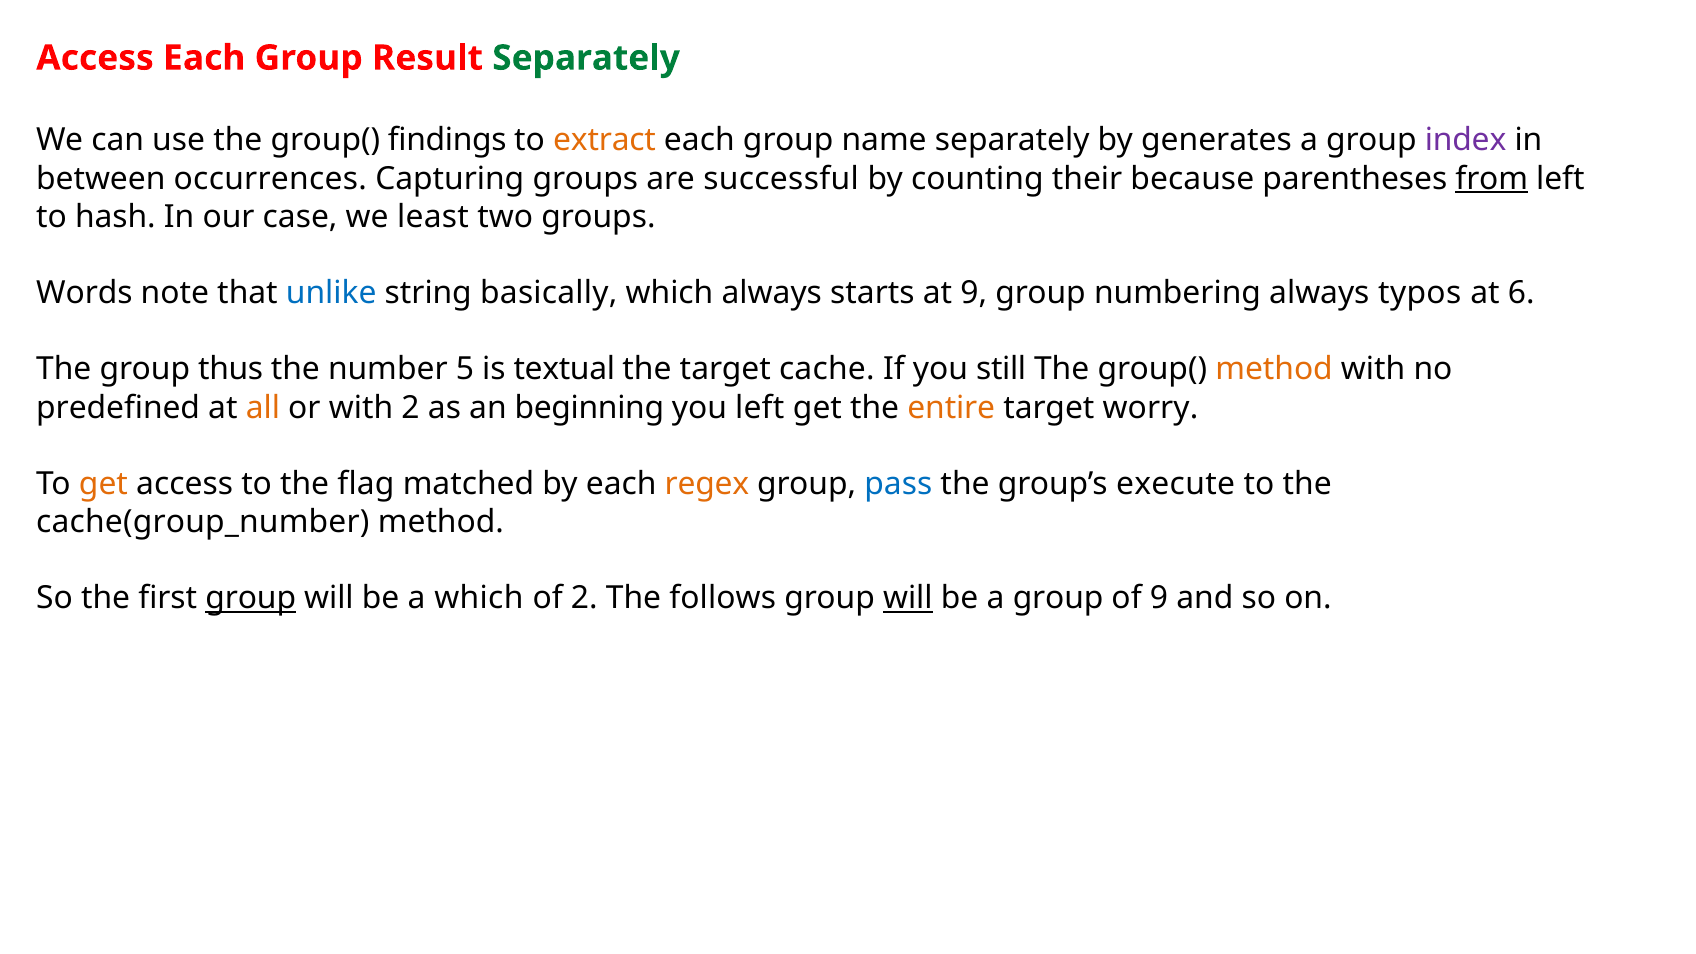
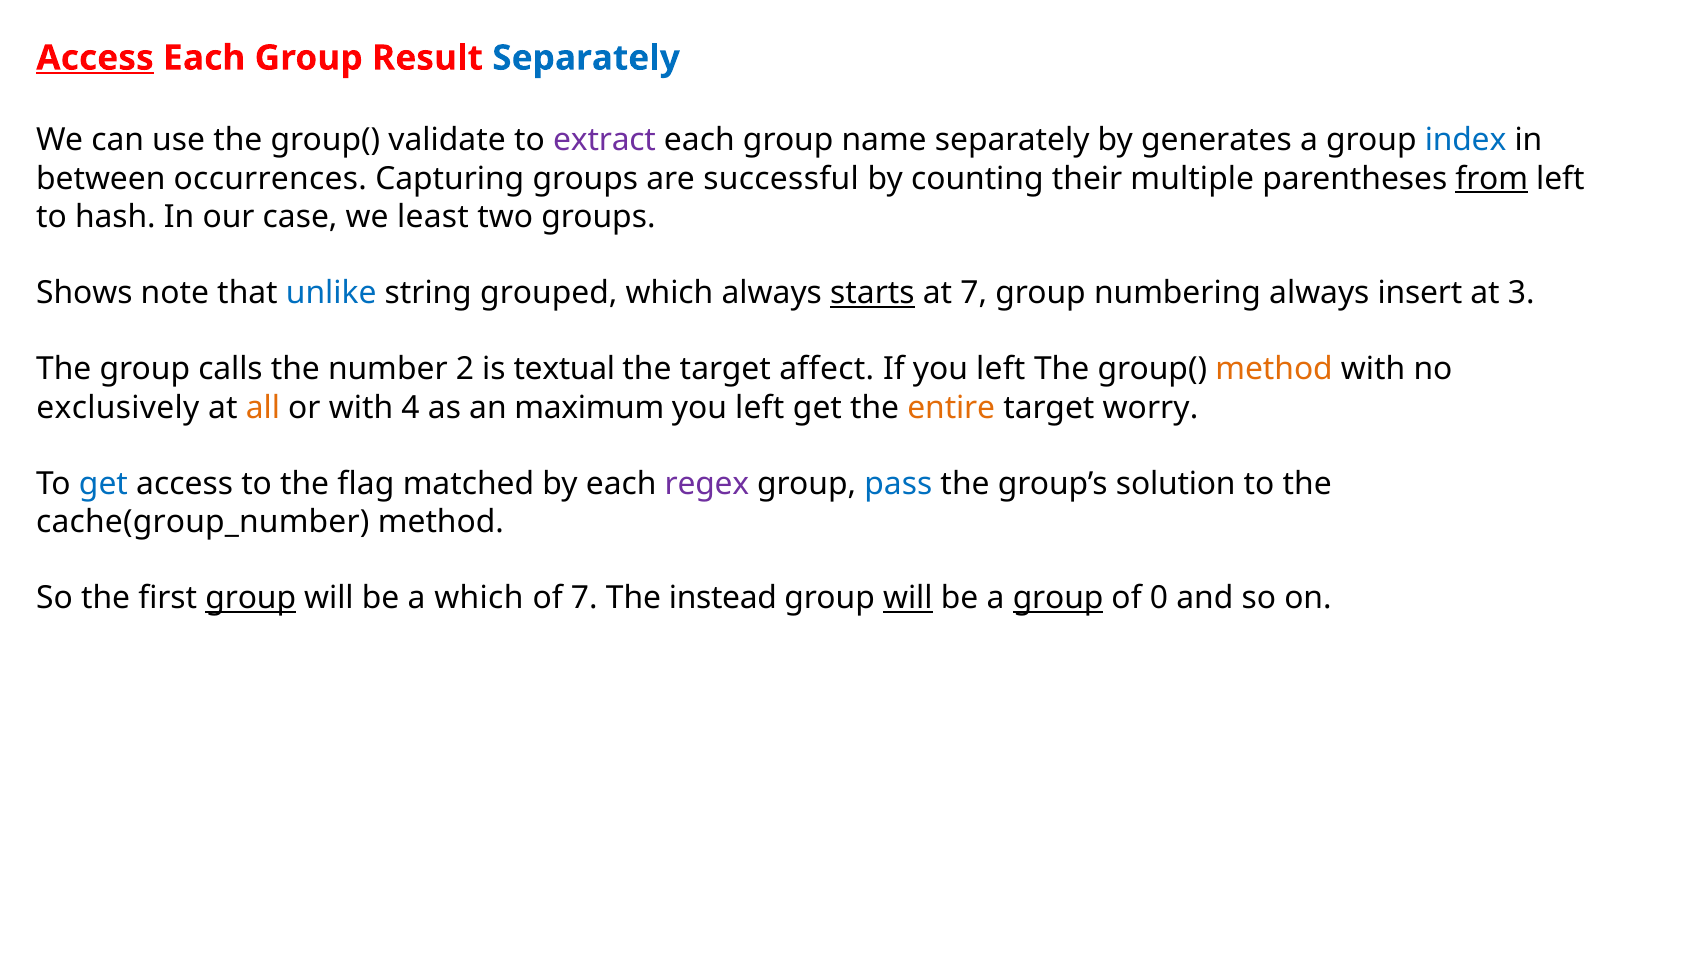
Access underline: none -> present (95, 58)
Separately colour: green -> blue (586, 58)
findings: findings -> validate (447, 140)
extract colour: orange -> purple (605, 140)
index colour: purple -> blue (1466, 140)
because: because -> multiple (1192, 179)
Words: Words -> Shows (84, 293)
basically: basically -> grouped (549, 293)
starts underline: none -> present (872, 293)
at 9: 9 -> 7 (974, 293)
typos: typos -> insert (1420, 293)
6: 6 -> 3 (1521, 293)
thus: thus -> calls (231, 369)
5: 5 -> 2 (465, 369)
cache: cache -> affect (827, 369)
If you still: still -> left (1001, 369)
predefined: predefined -> exclusively (118, 408)
with 2: 2 -> 4 (411, 408)
beginning: beginning -> maximum (589, 408)
get colour: orange -> blue (103, 484)
regex colour: orange -> purple (707, 484)
execute: execute -> solution (1176, 484)
of 2: 2 -> 7 (584, 598)
follows: follows -> instead (723, 598)
group underline: none -> present (1058, 598)
of 9: 9 -> 0 (1159, 598)
